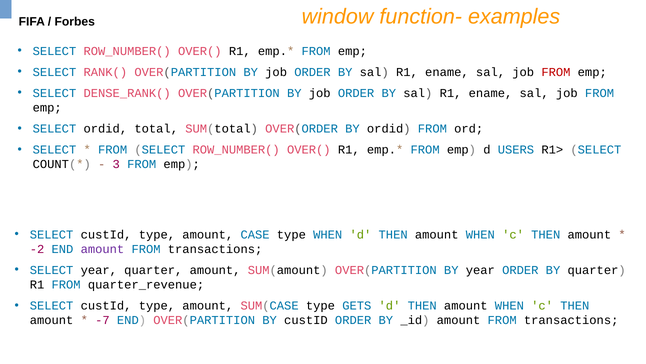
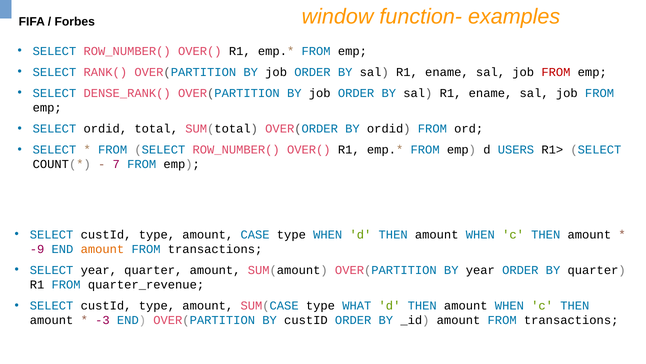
3: 3 -> 7 (116, 164)
-2: -2 -> -9 (37, 249)
amount colour: purple -> orange (102, 249)
GETS: GETS -> WHAT (357, 305)
-7: -7 -> -3 (102, 320)
